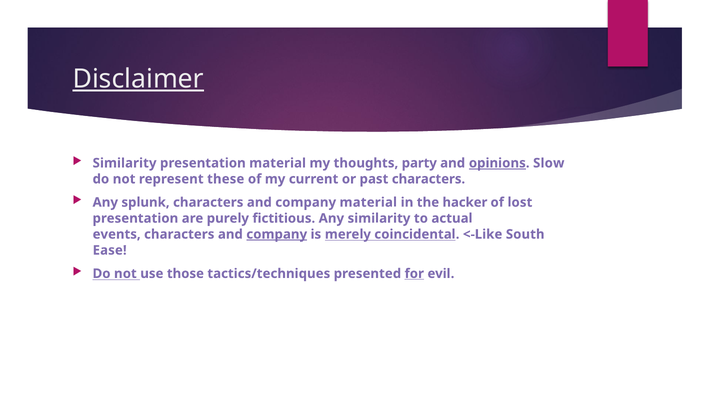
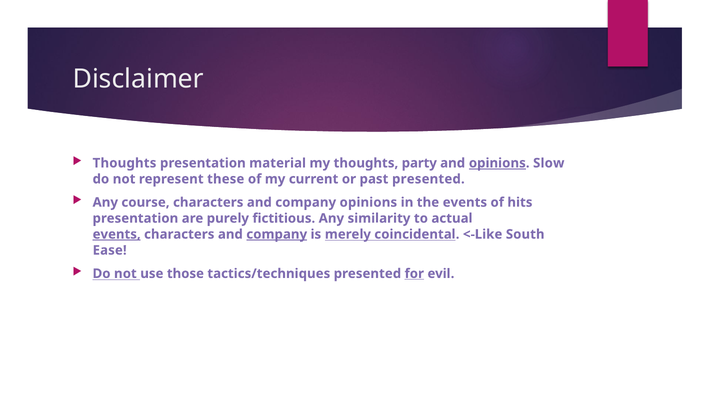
Disclaimer underline: present -> none (138, 79)
Similarity: Similarity -> Thoughts (125, 163)
past characters: characters -> presented (428, 179)
splunk: splunk -> course (145, 203)
company material: material -> opinions (368, 203)
the hacker: hacker -> events (465, 203)
lost: lost -> hits (520, 203)
events underline: none -> present (117, 234)
